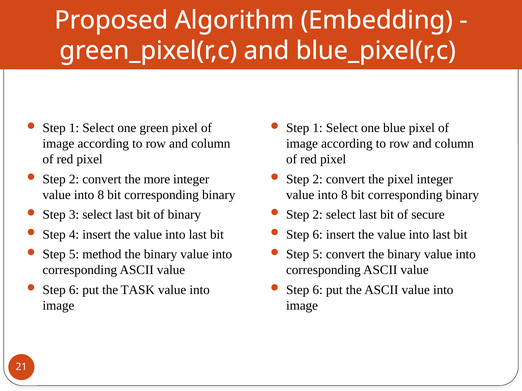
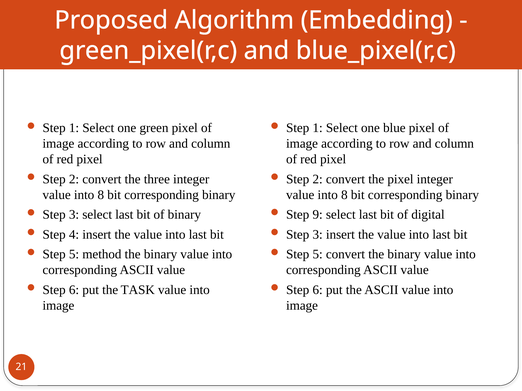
more: more -> three (157, 179)
2: 2 -> 9 (318, 215)
secure: secure -> digital (428, 215)
6: 6 -> 3 (318, 235)
